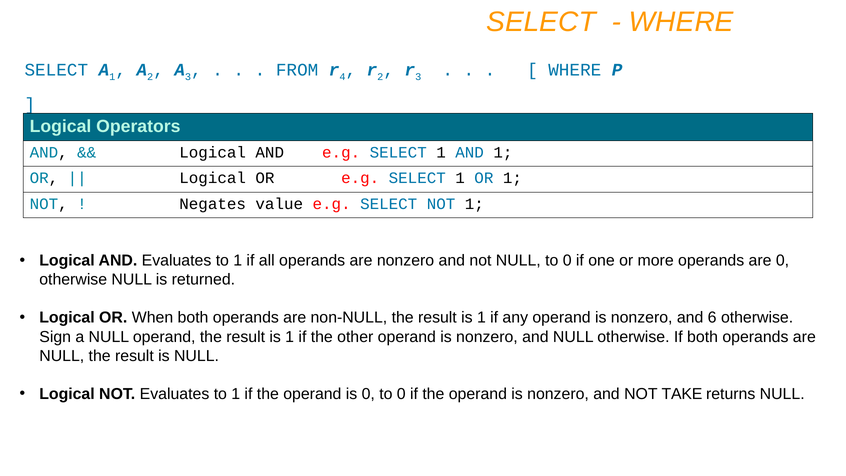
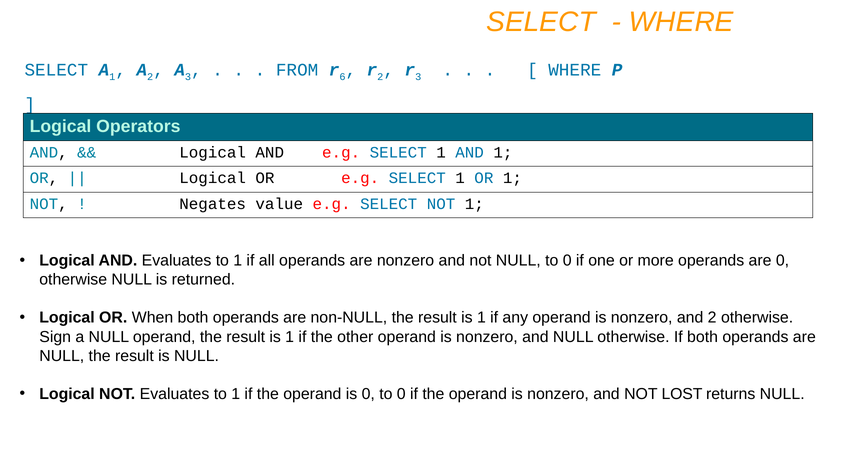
4: 4 -> 6 (342, 77)
and 6: 6 -> 2 (712, 318)
TAKE: TAKE -> LOST (682, 394)
